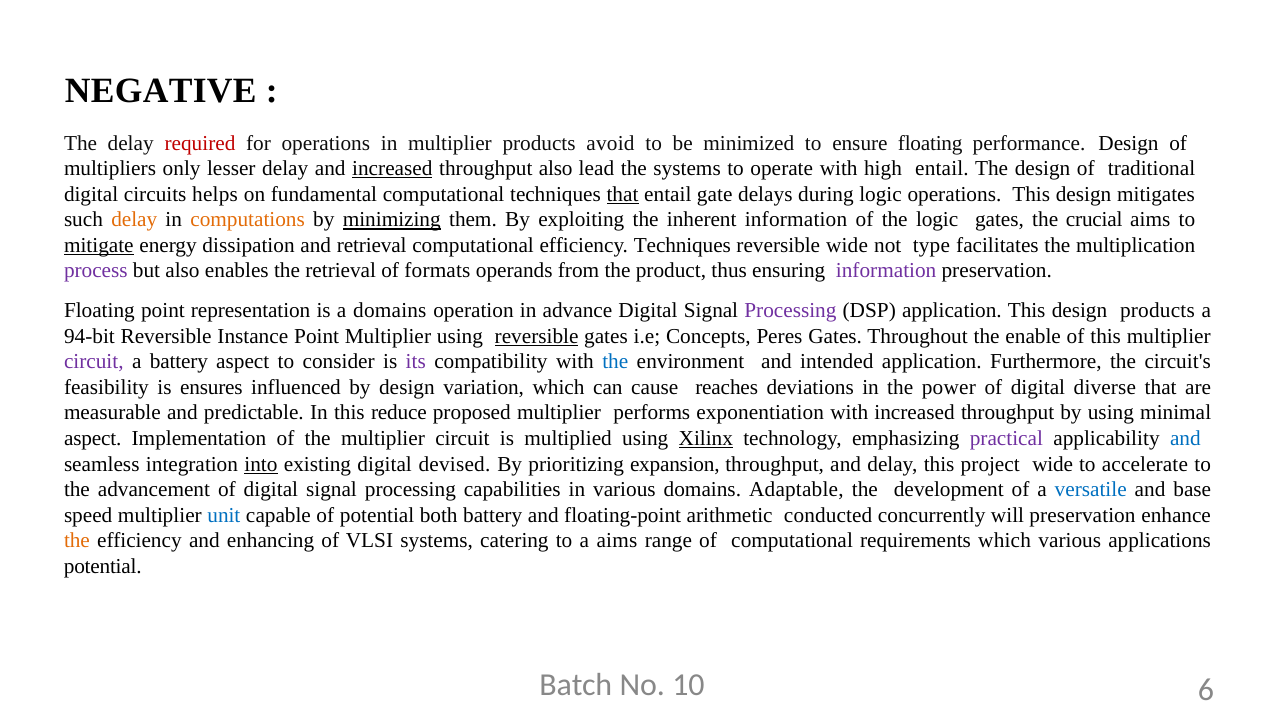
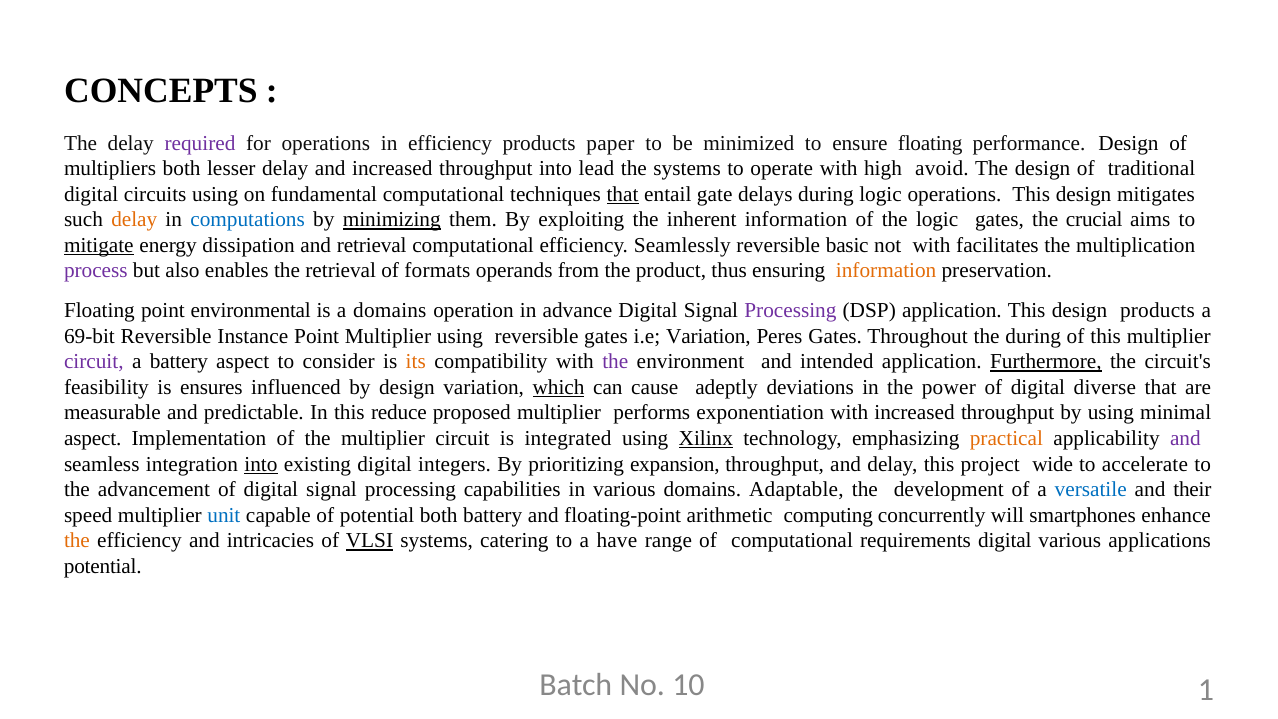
NEGATIVE: NEGATIVE -> CONCEPTS (161, 90)
required colour: red -> purple (200, 143)
in multiplier: multiplier -> efficiency (450, 143)
avoid: avoid -> paper (610, 143)
multipliers only: only -> both (182, 169)
increased underline: present -> none (392, 169)
throughput also: also -> into (556, 169)
high entail: entail -> avoid (942, 169)
circuits helps: helps -> using (215, 194)
computations colour: orange -> blue (248, 220)
efficiency Techniques: Techniques -> Seamlessly (682, 245)
reversible wide: wide -> basic (847, 245)
not type: type -> with (931, 245)
information colour: purple -> orange (886, 271)
representation: representation -> environmental (251, 311)
94-bit: 94-bit -> 69-bit (89, 336)
reversible underline: present -> none (537, 336)
i.e Concepts: Concepts -> Variation (708, 336)
the enable: enable -> during (1033, 336)
its colour: purple -> orange (416, 362)
the colour: blue -> purple (615, 362)
Furthermore underline: none -> present (1046, 362)
which underline: none -> present (559, 387)
reaches: reaches -> adeptly (727, 387)
multiplied: multiplied -> integrated (568, 438)
practical colour: purple -> orange (1006, 438)
and colour: blue -> purple (1185, 438)
devised: devised -> integers (455, 464)
base: base -> their (1192, 490)
conducted: conducted -> computing (828, 515)
will preservation: preservation -> smartphones (1083, 515)
enhancing: enhancing -> intricacies (271, 541)
VLSI underline: none -> present (369, 541)
a aims: aims -> have (617, 541)
requirements which: which -> digital (1005, 541)
6: 6 -> 1 (1206, 690)
